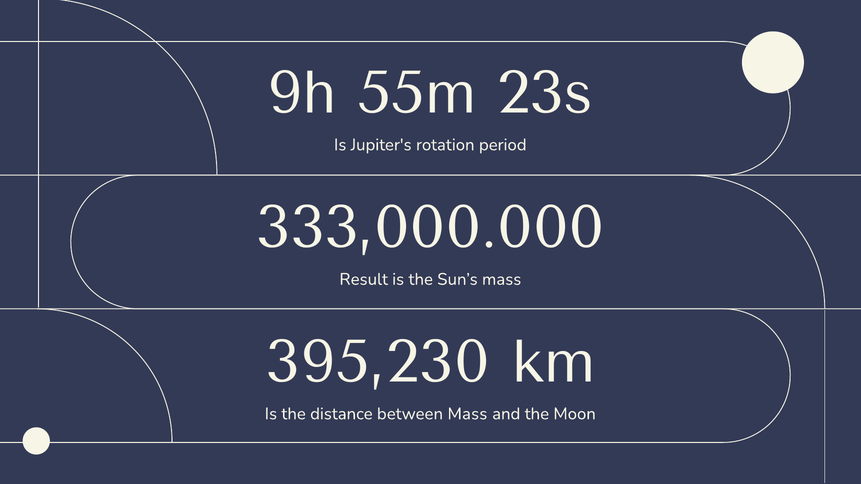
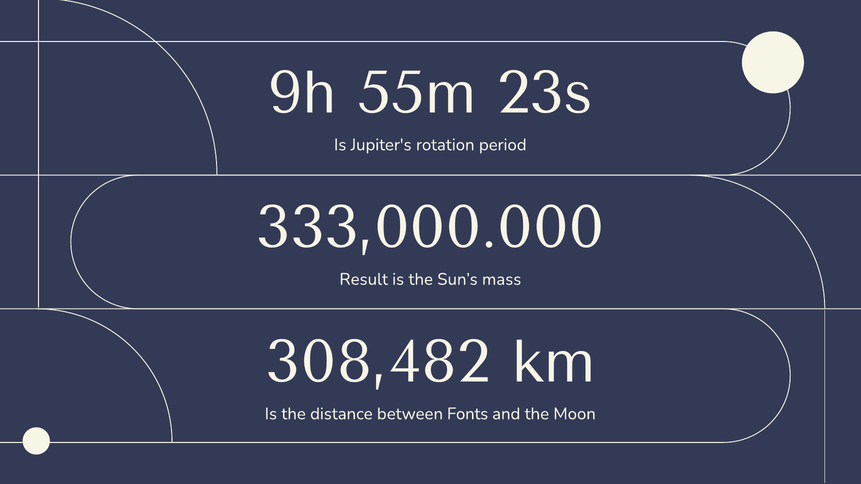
395,230: 395,230 -> 308,482 (378, 362)
between Mass: Mass -> Fonts (468, 414)
